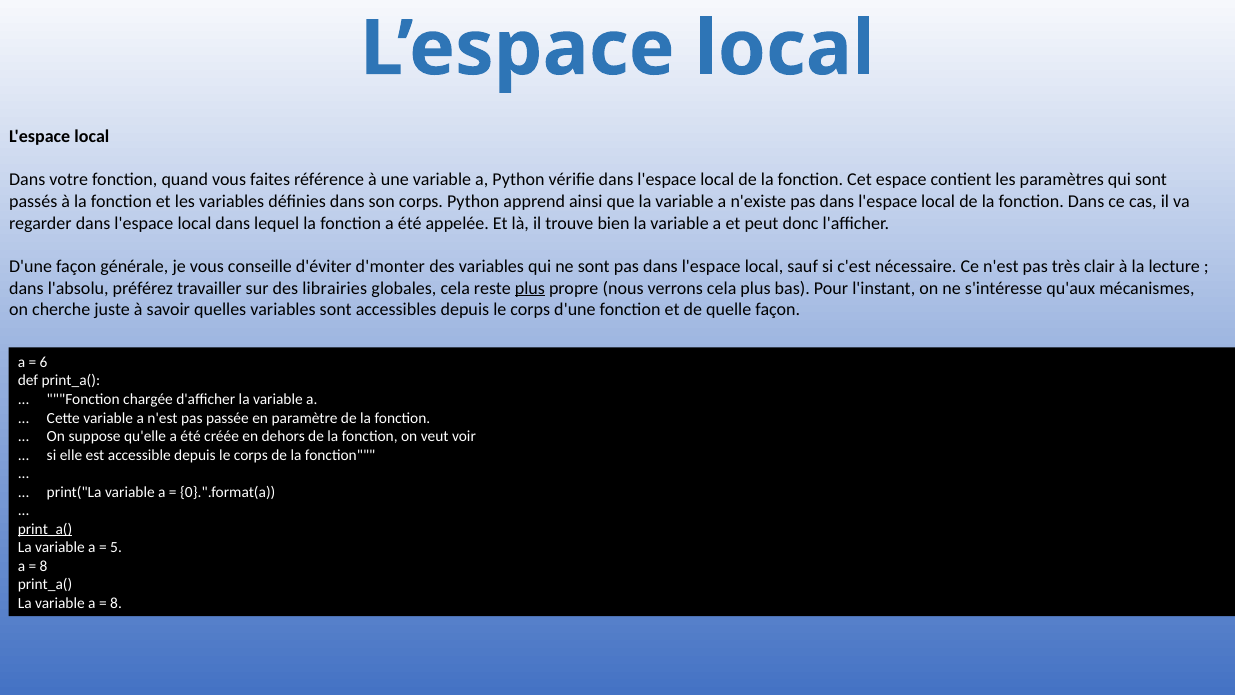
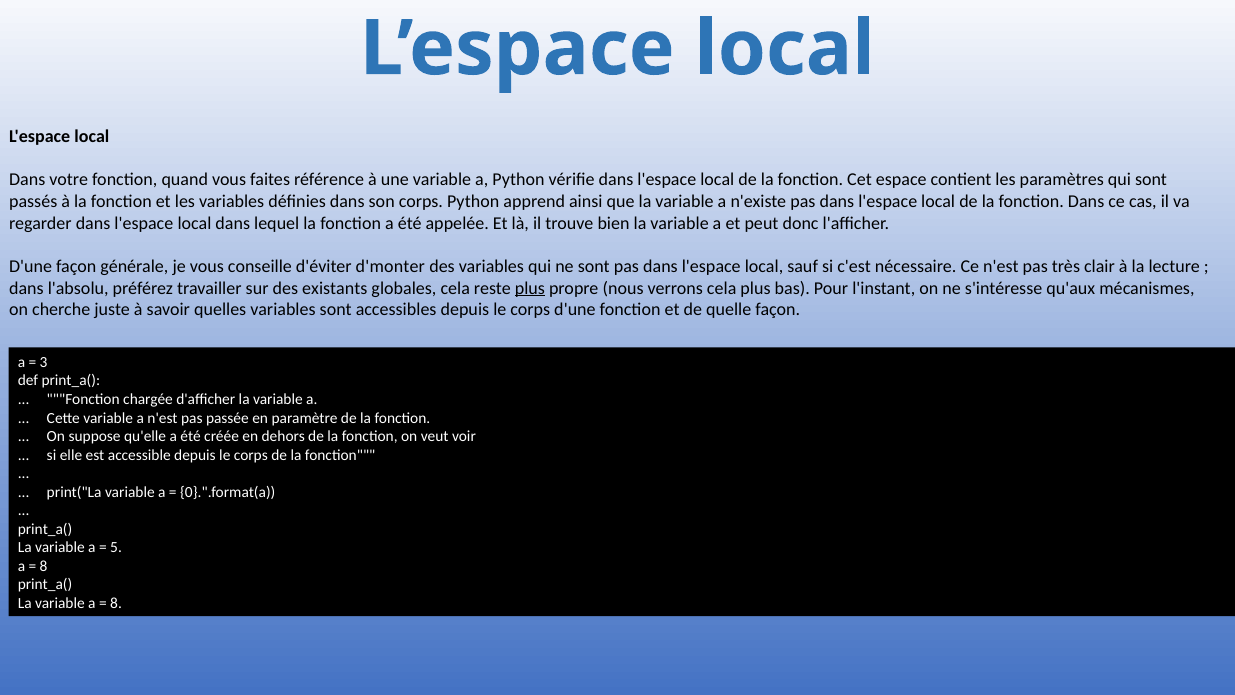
librairies: librairies -> existants (335, 288)
6: 6 -> 3 (44, 362)
print_a( underline: present -> none (45, 529)
